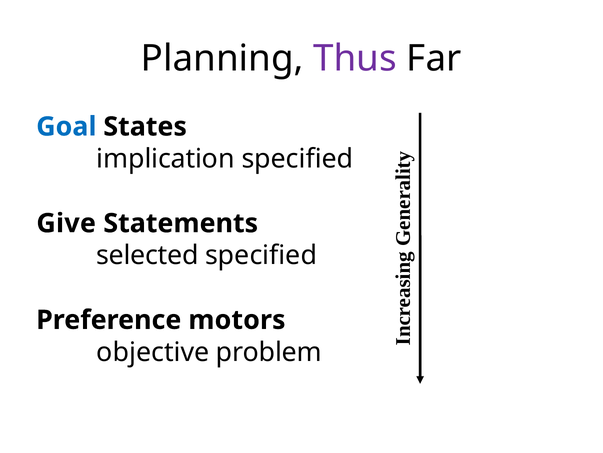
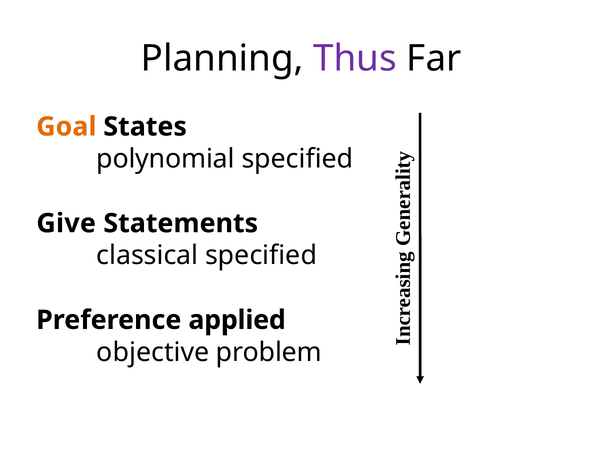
Goal colour: blue -> orange (66, 126)
implication: implication -> polynomial (166, 159)
selected: selected -> classical (147, 255)
motors: motors -> applied (237, 320)
